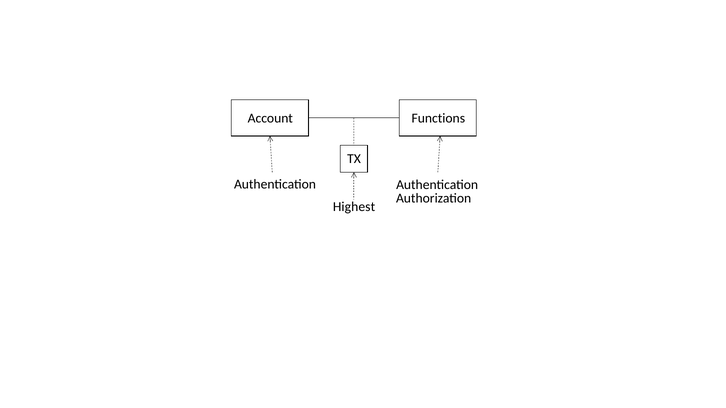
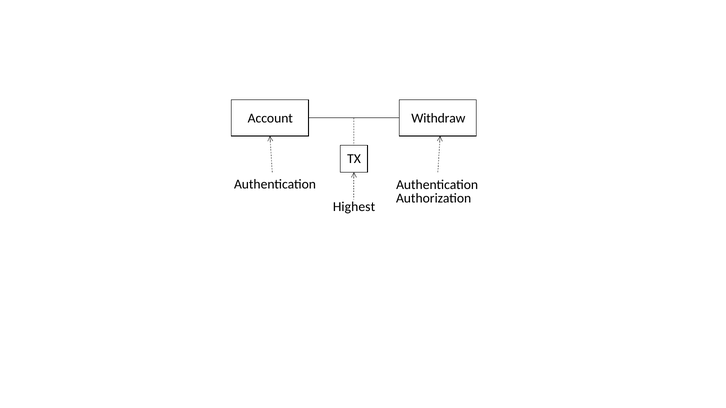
Functions: Functions -> Withdraw (438, 118)
